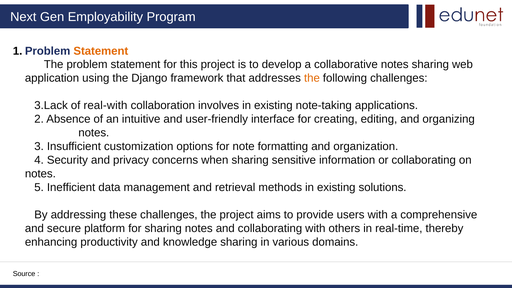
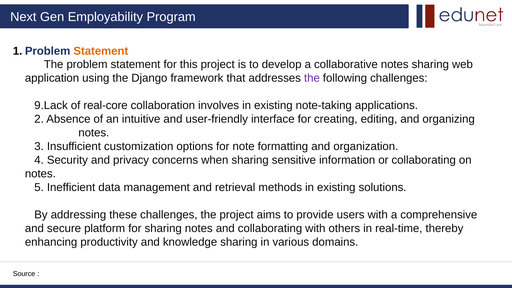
the colour: orange -> purple (312, 78)
3.Lack: 3.Lack -> 9.Lack (51, 106)
real-with: real-with -> real-core (106, 106)
